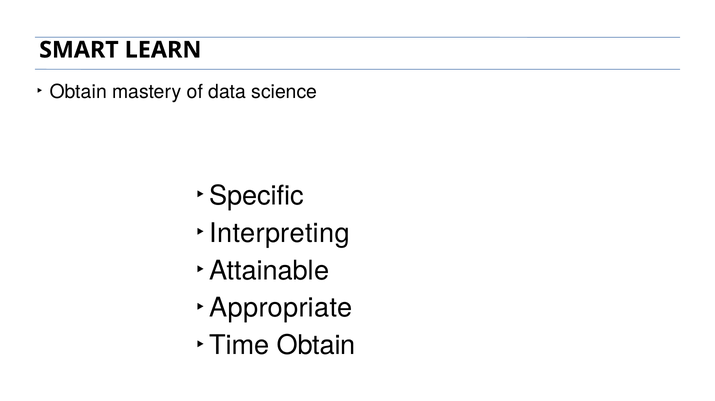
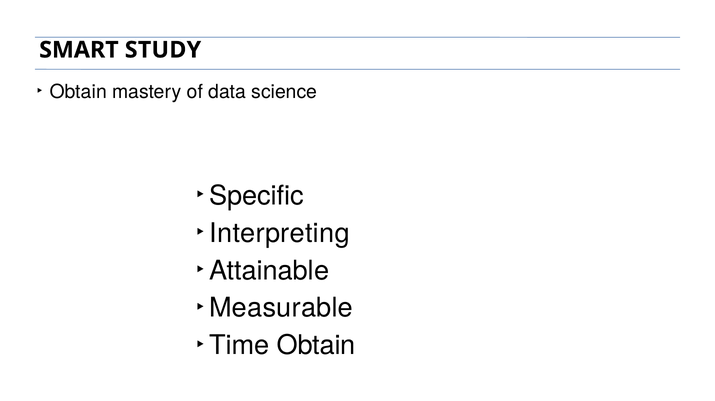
LEARN: LEARN -> STUDY (163, 50)
Appropriate: Appropriate -> Measurable (281, 308)
